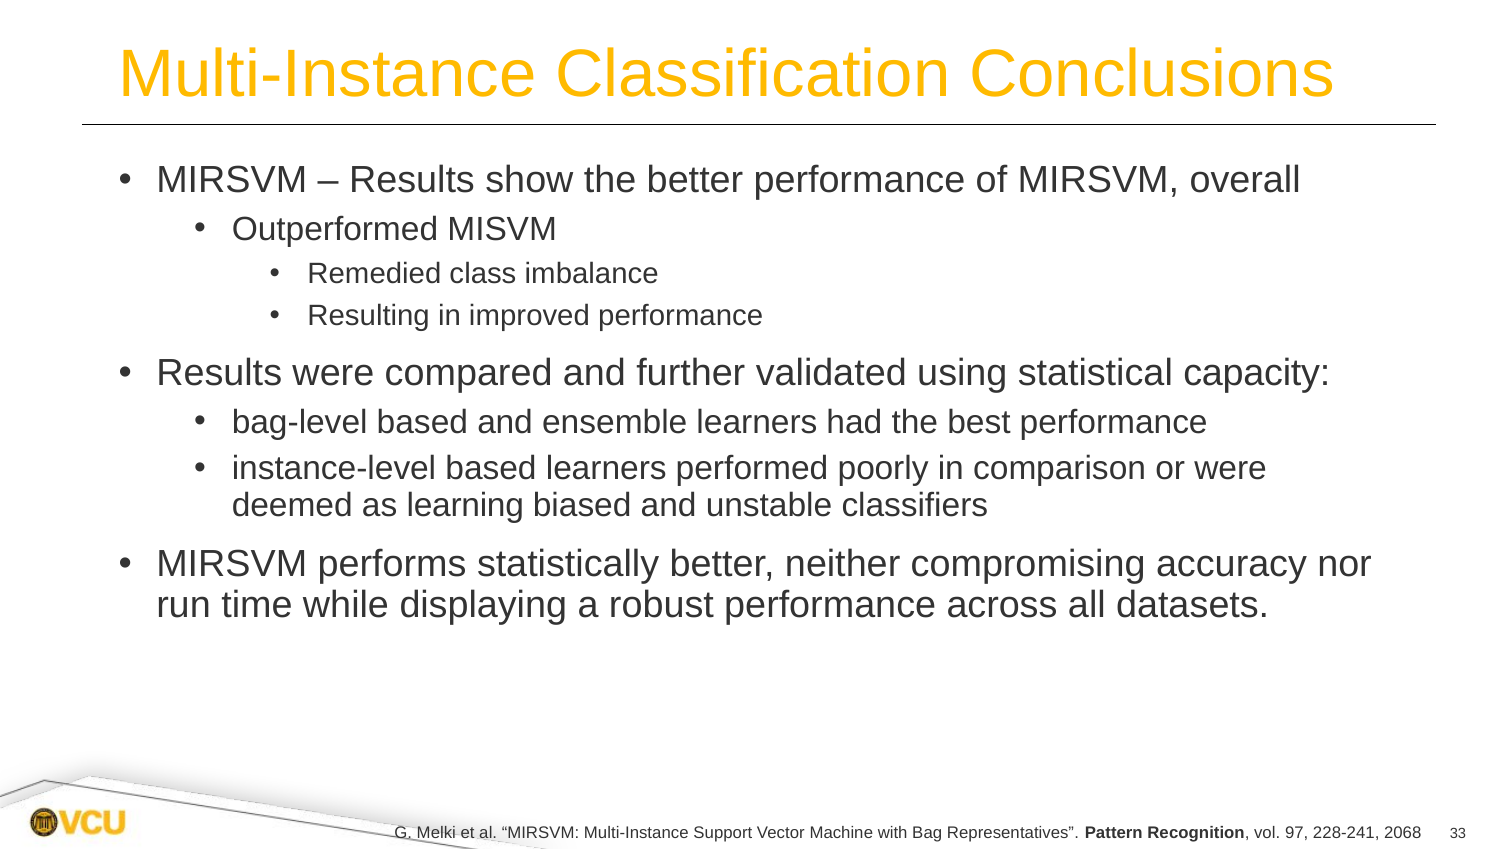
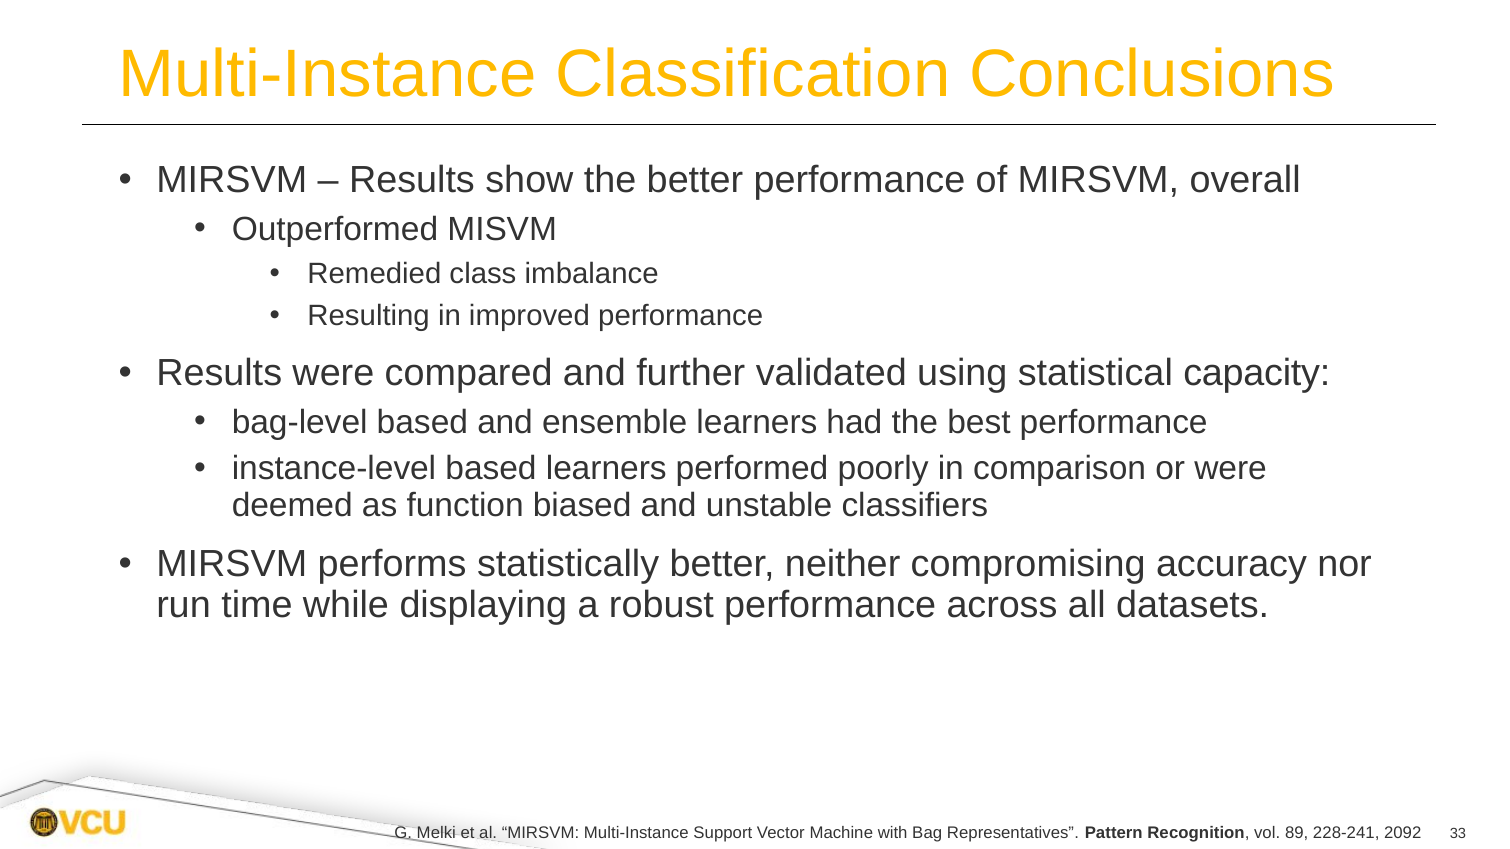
learning: learning -> function (465, 505)
97: 97 -> 89 (1297, 834)
2068: 2068 -> 2092 (1403, 834)
